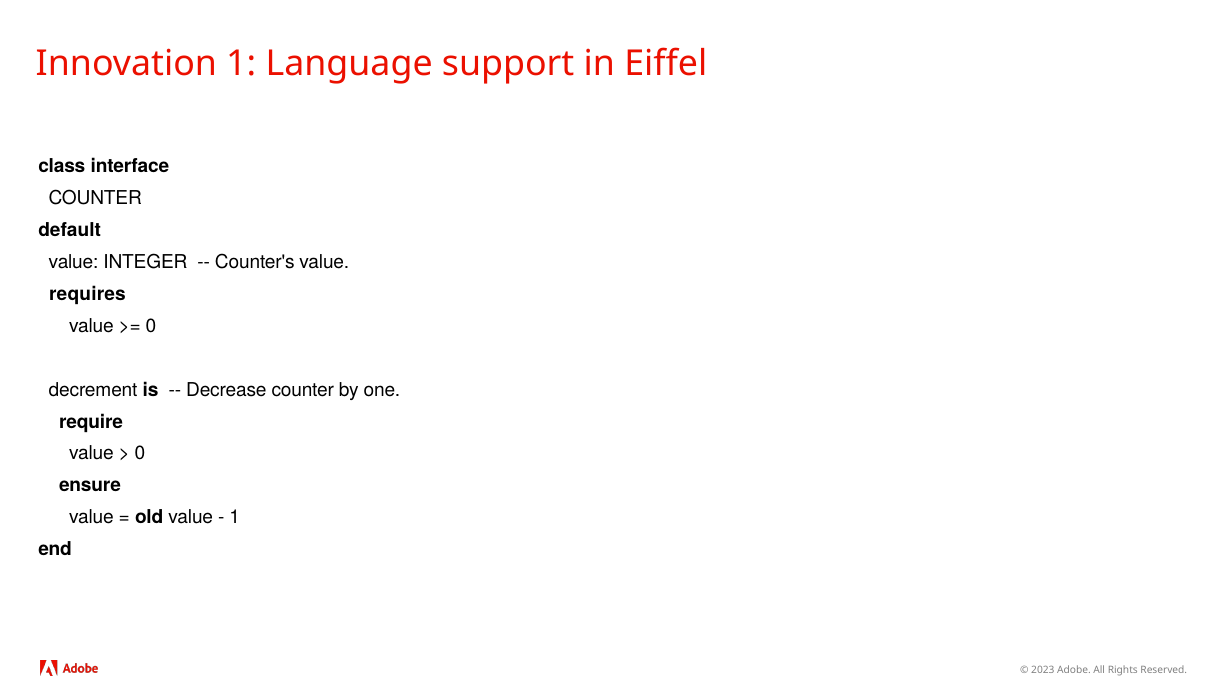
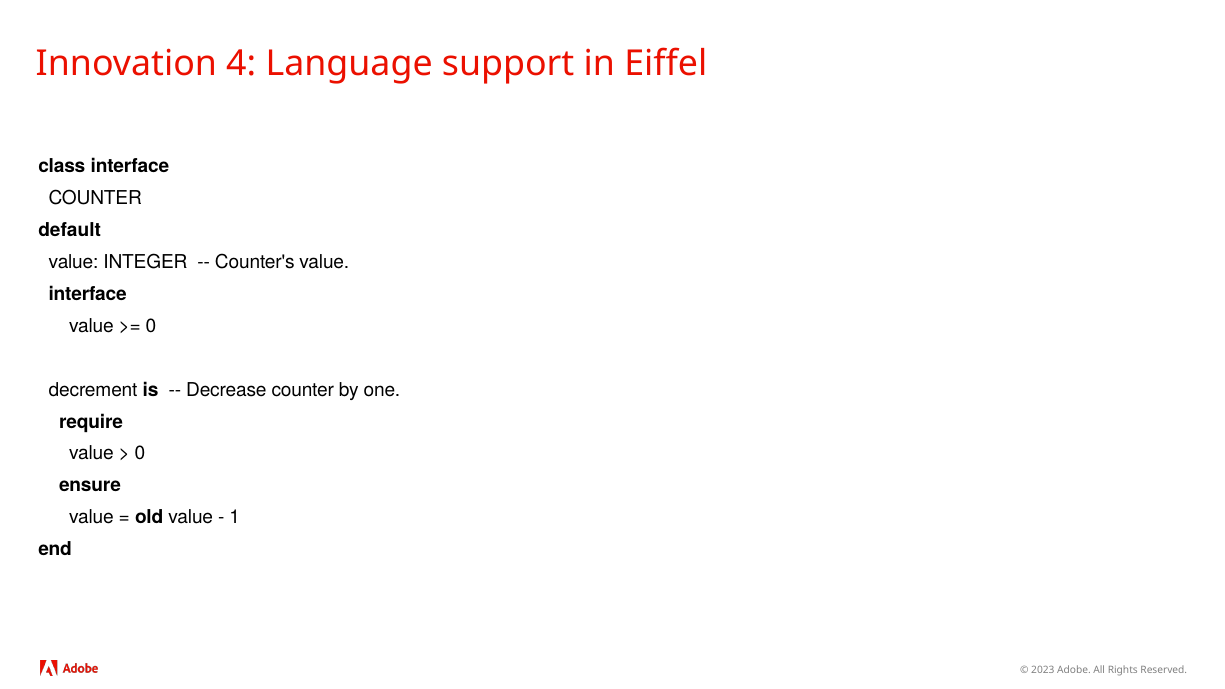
Innovation 1: 1 -> 4 (241, 64)
requires: requires -> interface (88, 294)
